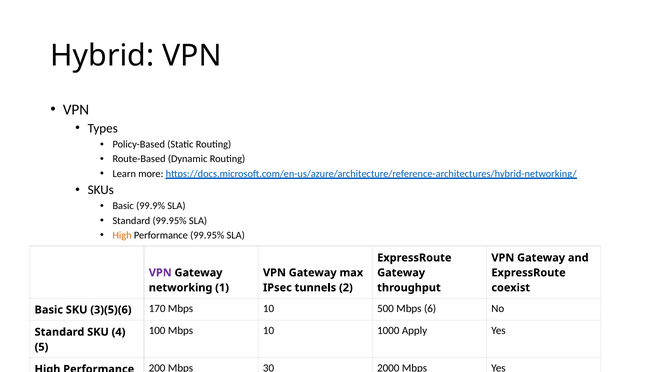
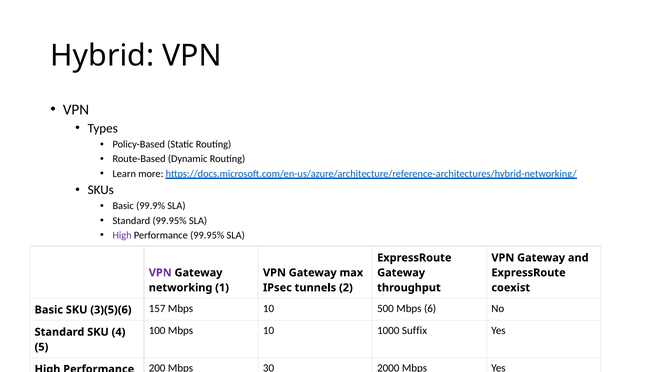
High colour: orange -> purple (122, 235)
170: 170 -> 157 (157, 309)
Apply: Apply -> Suffix (414, 331)
